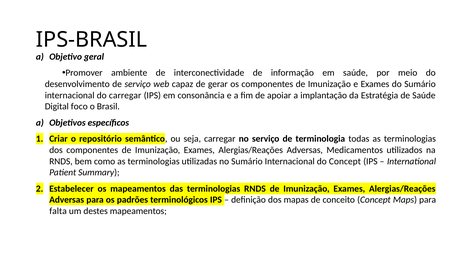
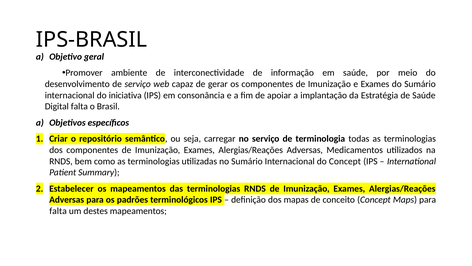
do carregar: carregar -> iniciativa (125, 95)
Digital foco: foco -> falta (79, 106)
